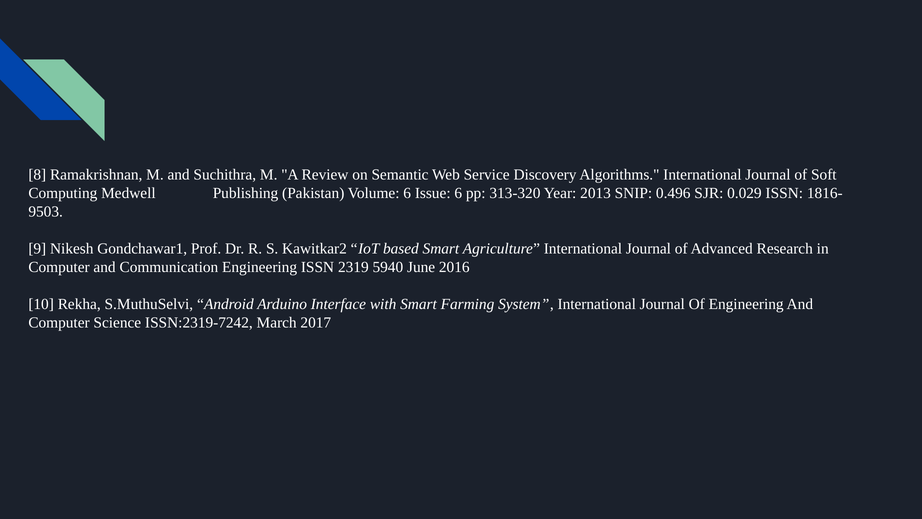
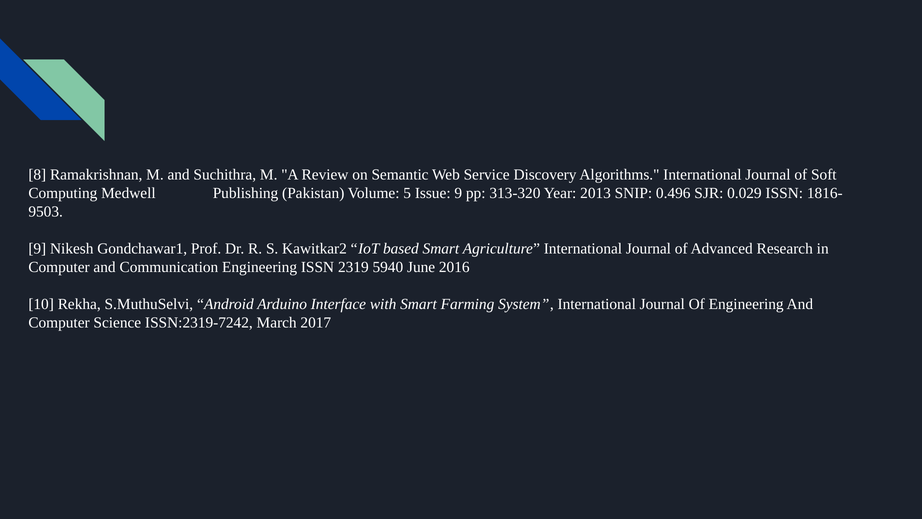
Volume 6: 6 -> 5 (407, 193)
Issue 6: 6 -> 9 (458, 193)
